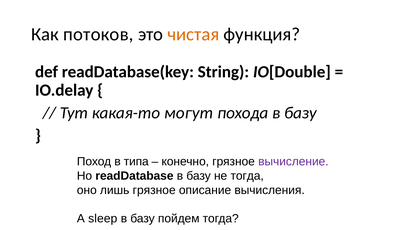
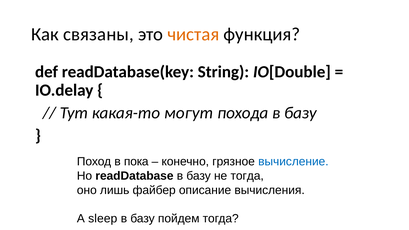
потоков: потоков -> связаны (98, 34)
типа: типа -> пока (136, 161)
вычисление colour: purple -> blue (293, 161)
лишь грязное: грязное -> файбер (154, 190)
